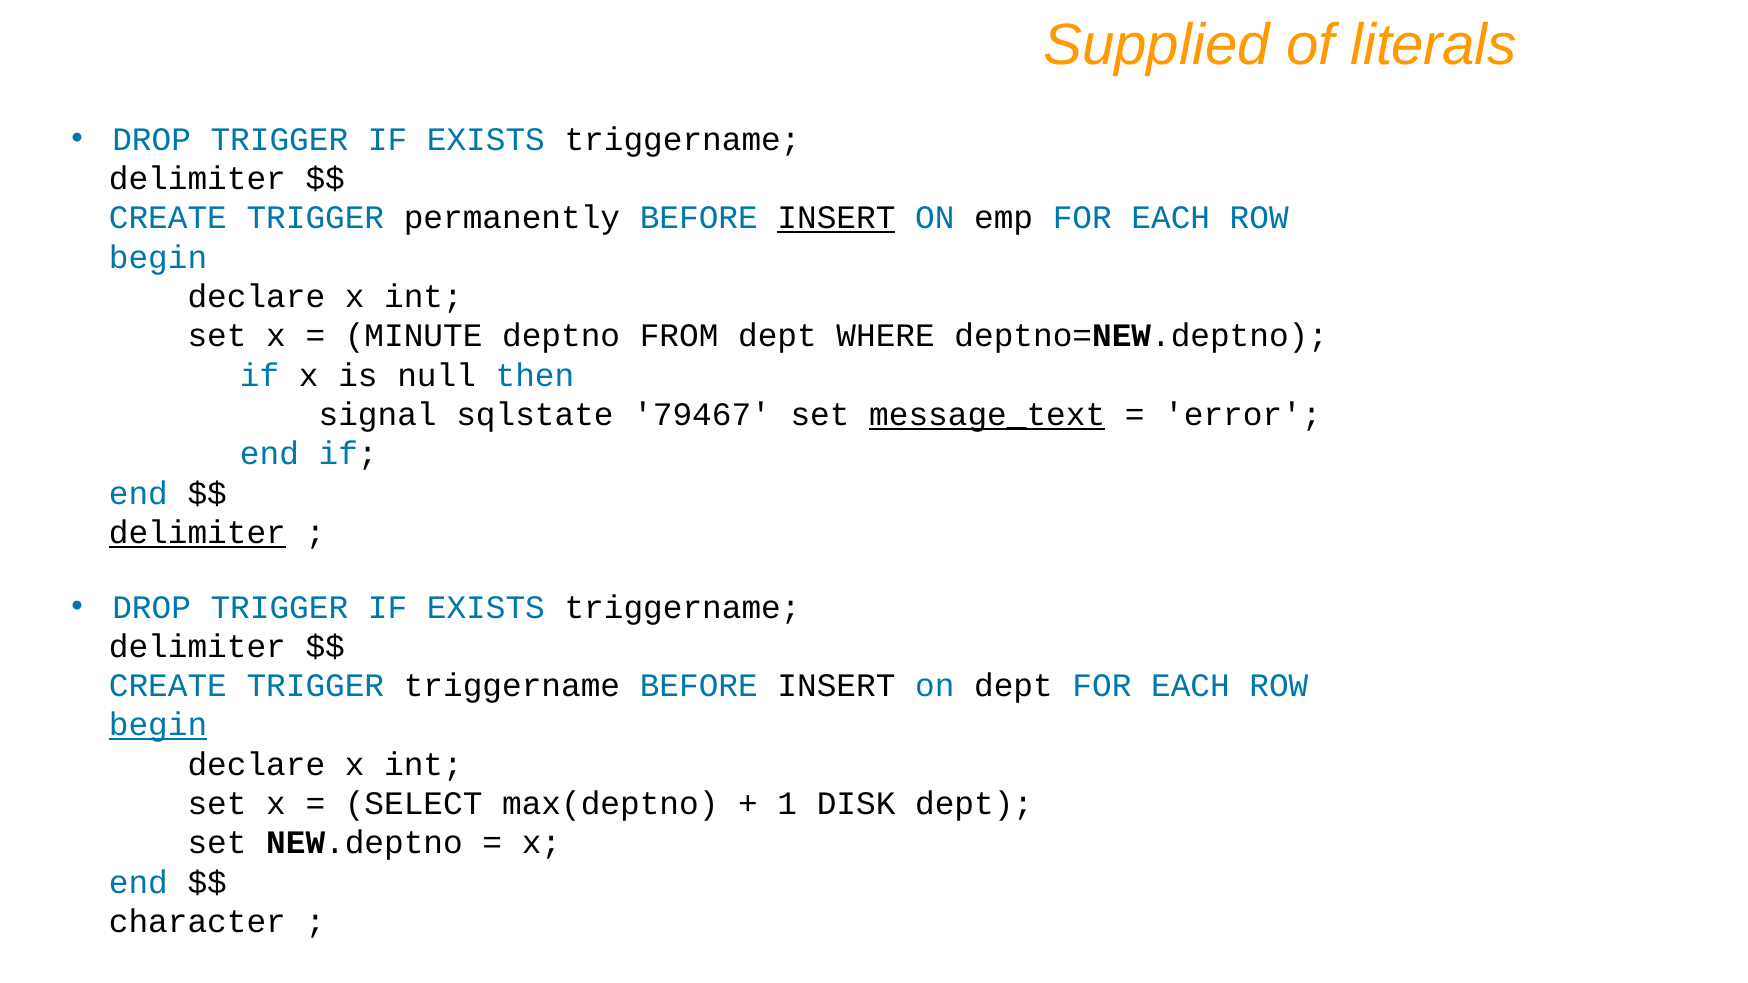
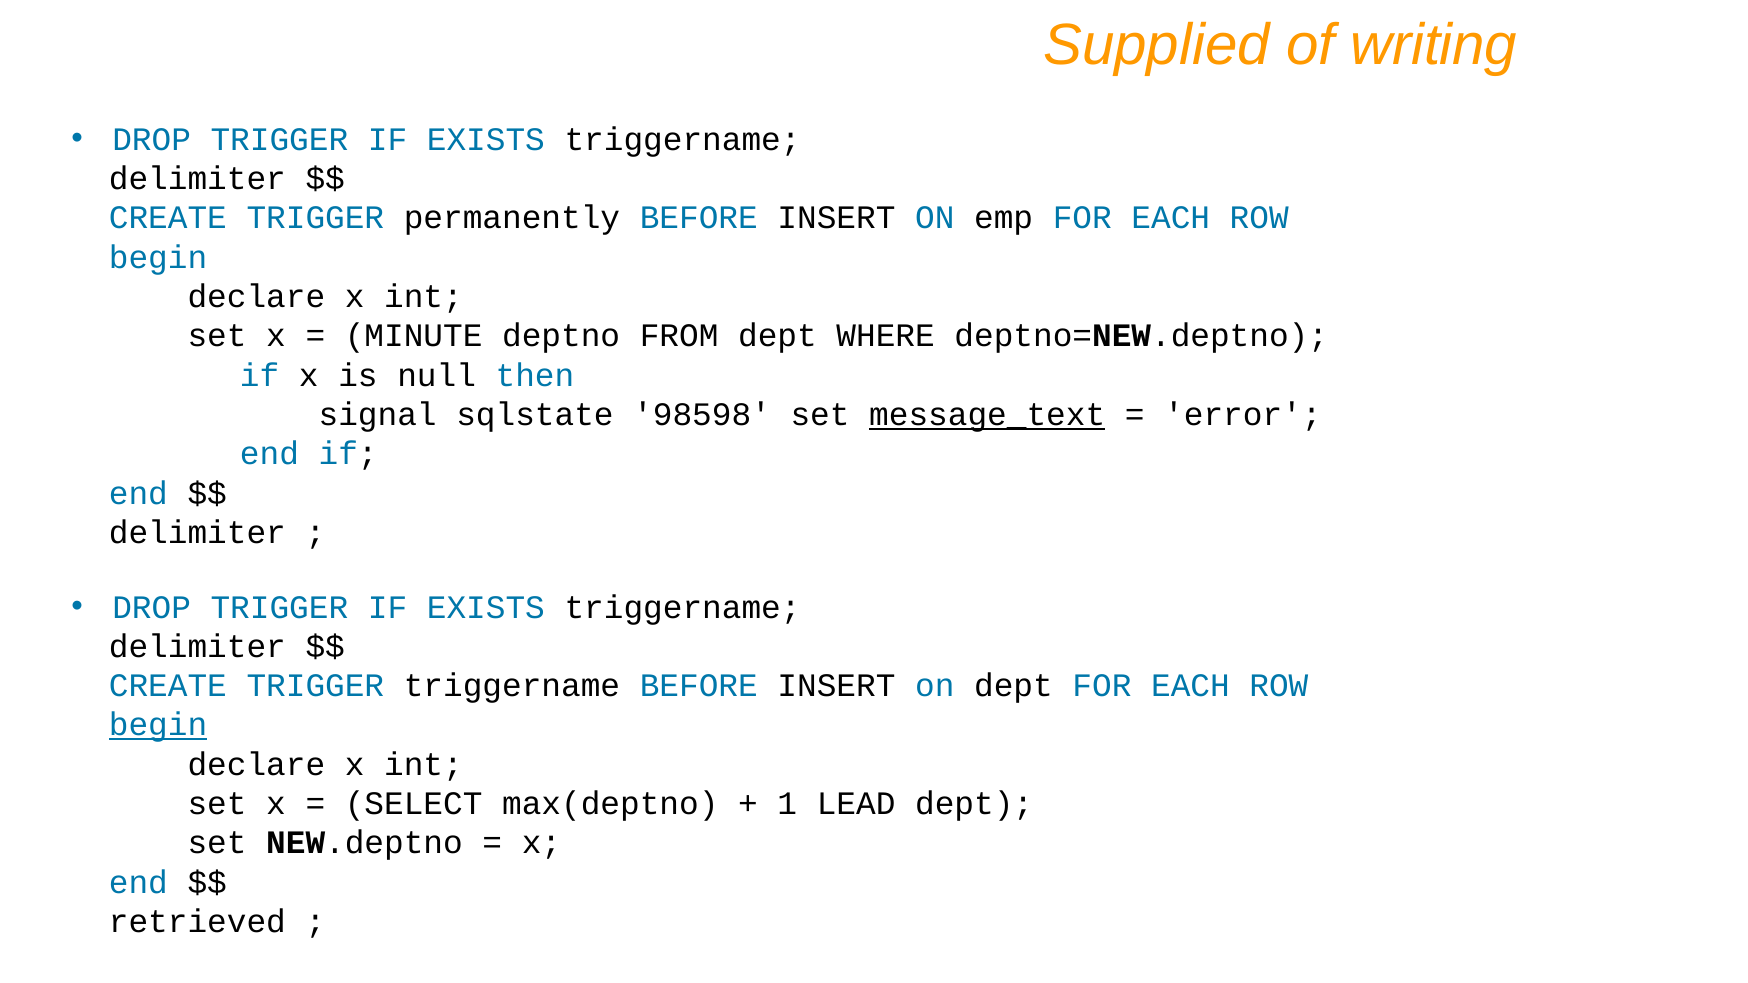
literals: literals -> writing (1434, 45)
INSERT underline: present -> none (836, 218)
79467: 79467 -> 98598 (702, 415)
delimiter underline: present -> none (197, 533)
DISK: DISK -> LEAD (856, 804)
character: character -> retrieved (197, 922)
